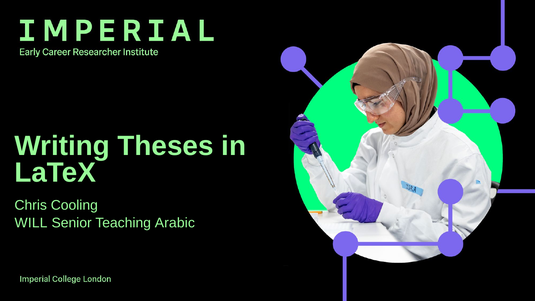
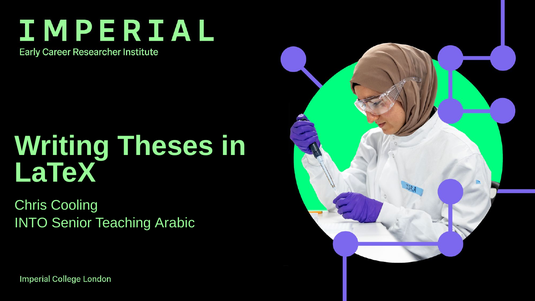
WILL: WILL -> INTO (31, 223)
